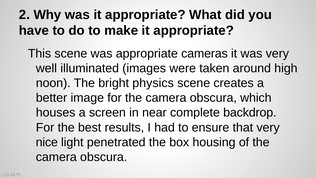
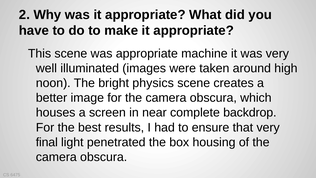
cameras: cameras -> machine (204, 53)
nice: nice -> final (47, 142)
